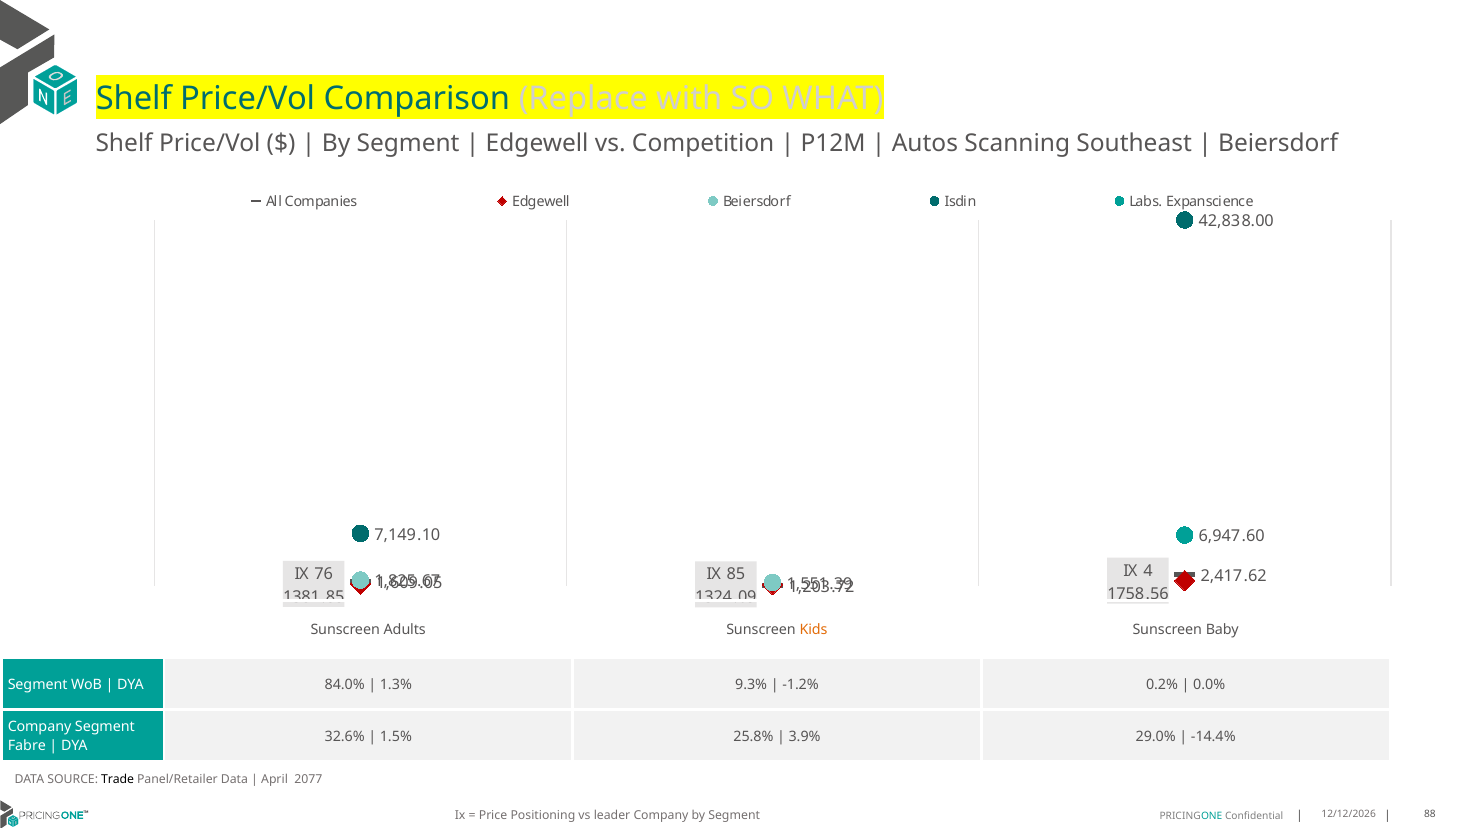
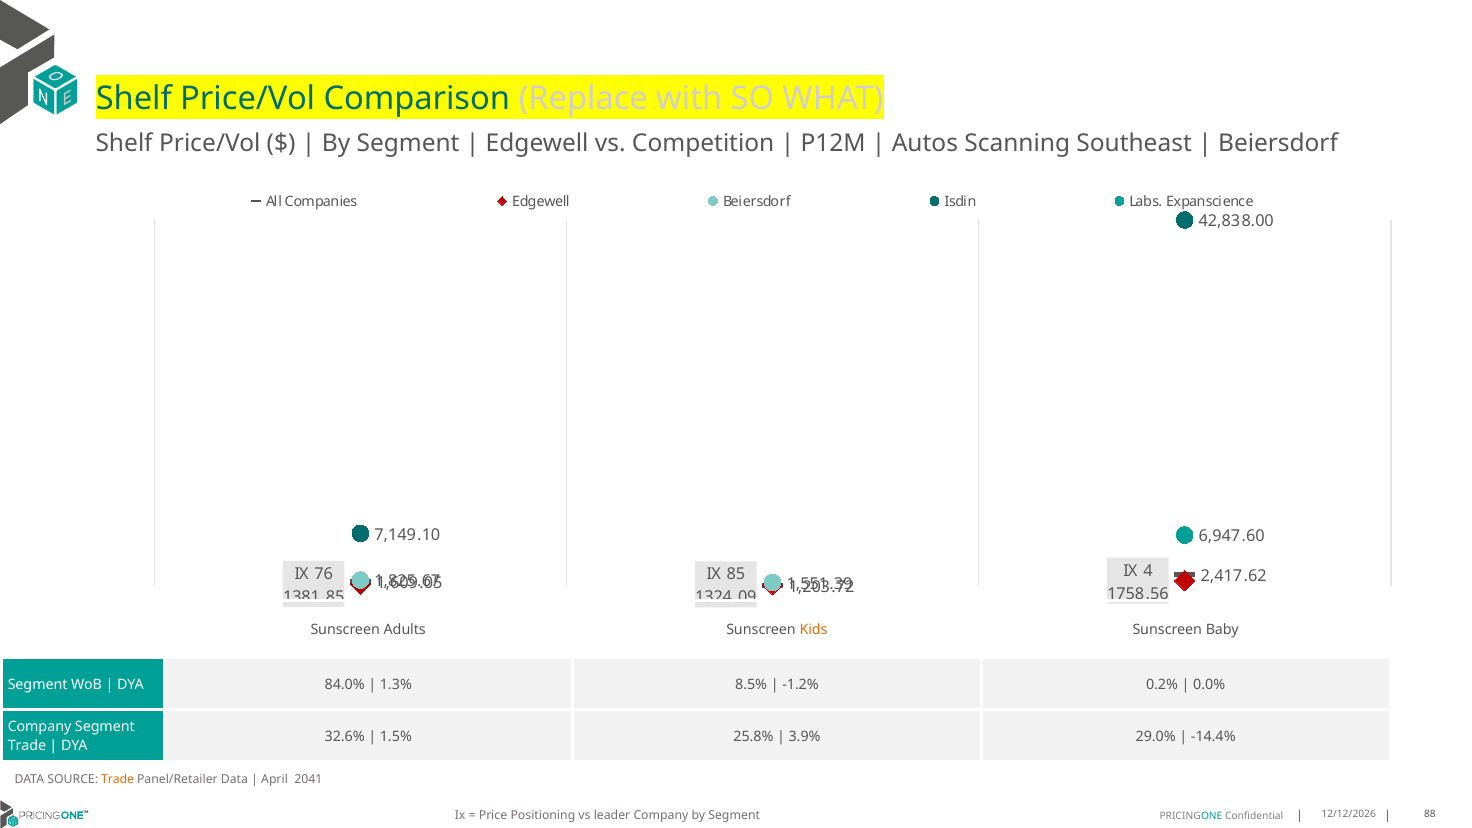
9.3%: 9.3% -> 8.5% (751, 684)
Fabre: Fabre -> Trade (27, 746)
Trade colour: black -> orange (118, 780)
2077: 2077 -> 2041 (308, 780)
